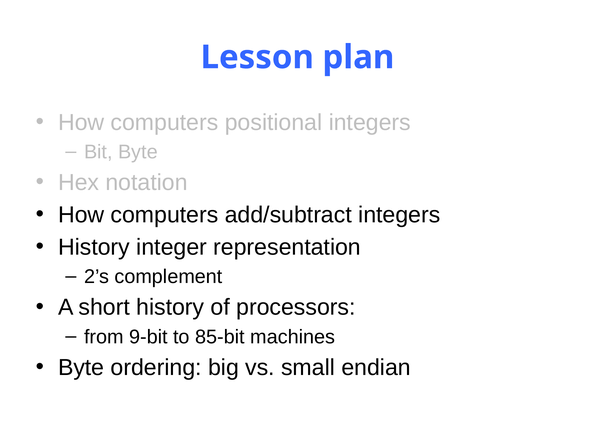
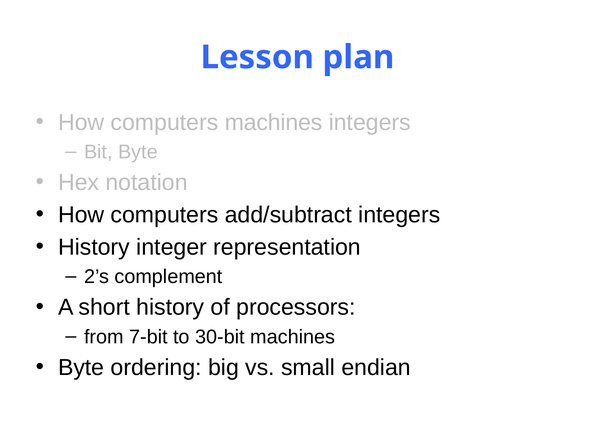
computers positional: positional -> machines (274, 123)
9-bit: 9-bit -> 7-bit (148, 337)
85-bit: 85-bit -> 30-bit (220, 337)
